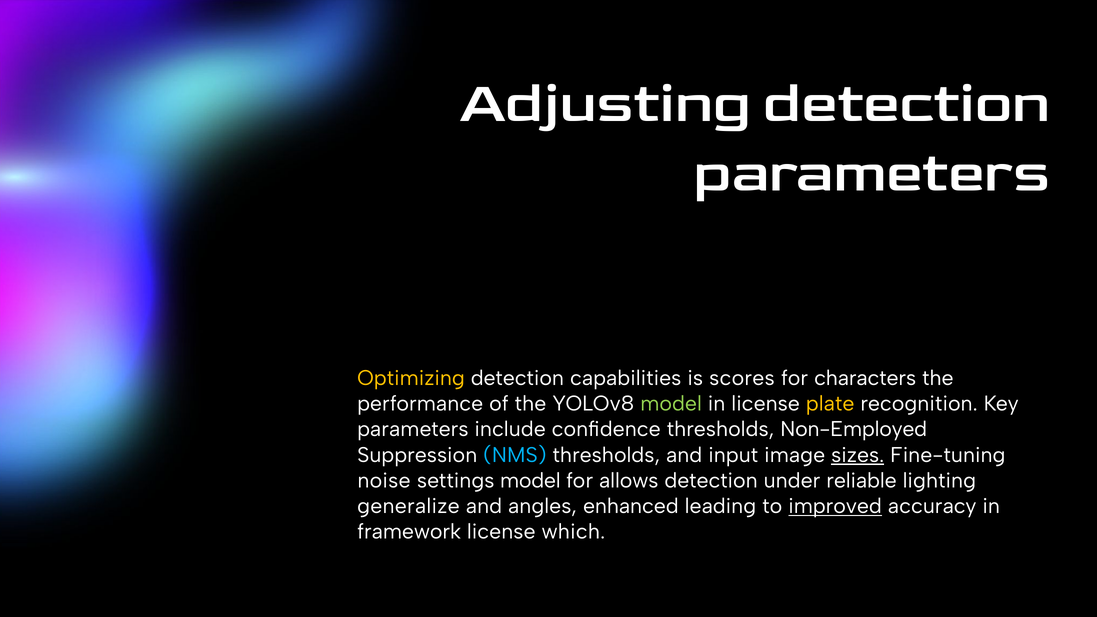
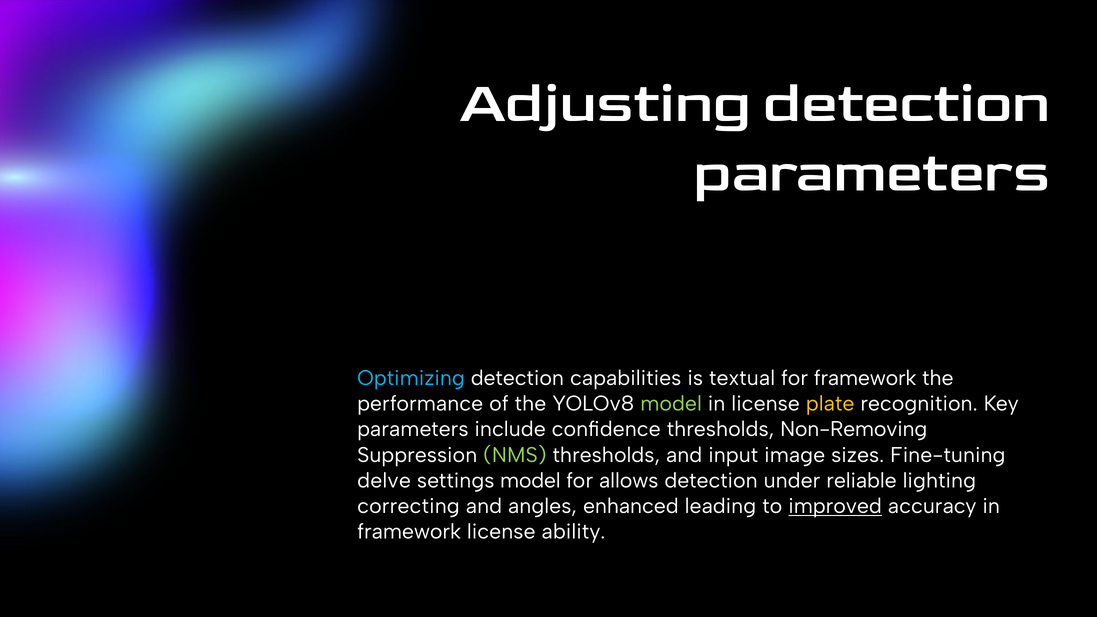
Optimizing colour: yellow -> light blue (411, 378)
scores: scores -> textual (742, 378)
for characters: characters -> framework (865, 378)
Non-Employed: Non-Employed -> Non-Removing (854, 430)
NMS colour: light blue -> light green (515, 455)
sizes underline: present -> none (858, 455)
noise: noise -> delve (384, 481)
generalize: generalize -> correcting (409, 506)
which: which -> ability (573, 532)
